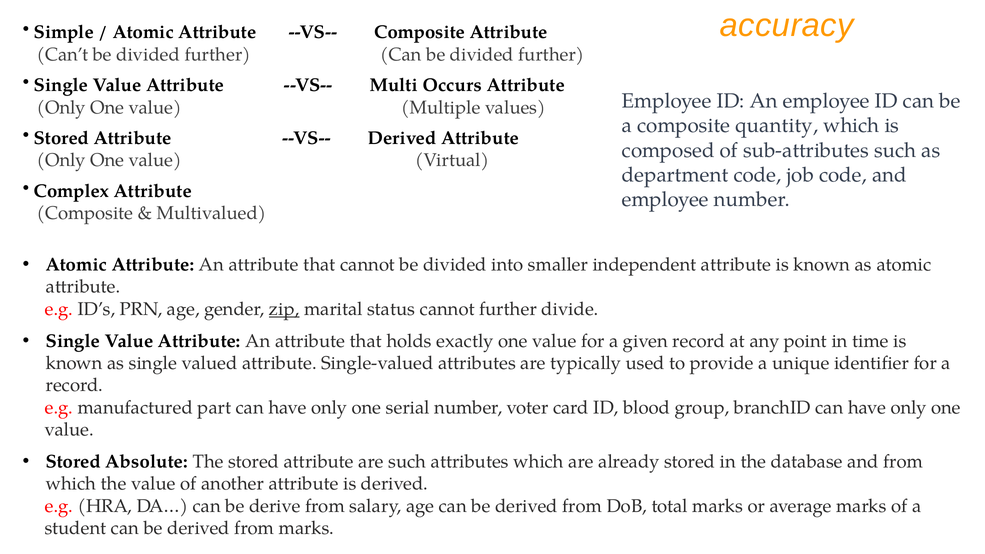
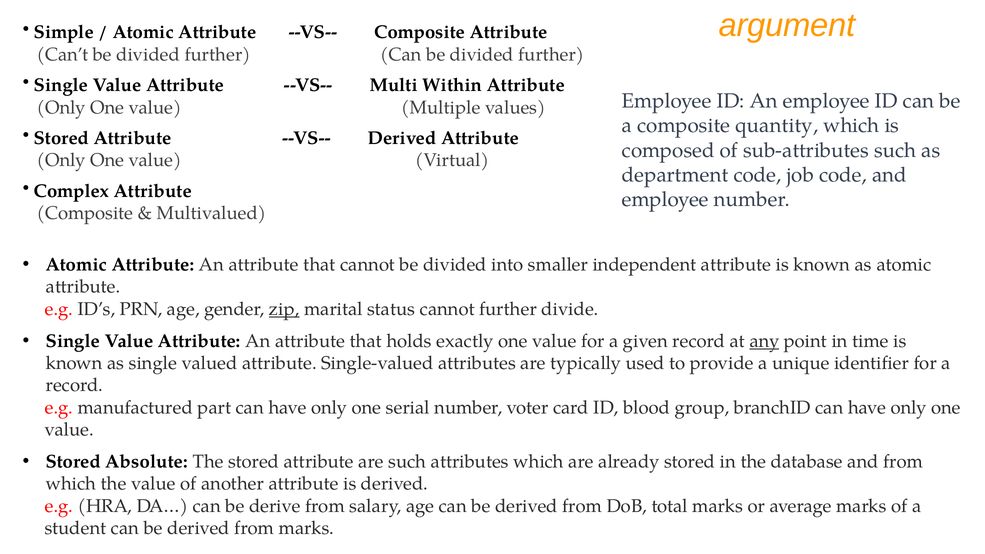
accuracy: accuracy -> argument (787, 26)
Occurs: Occurs -> Within (452, 85)
any underline: none -> present (764, 341)
